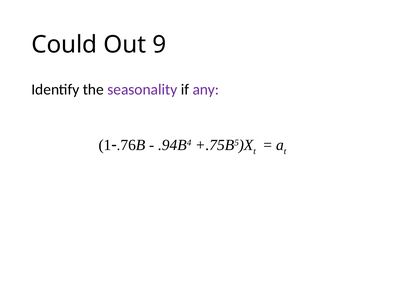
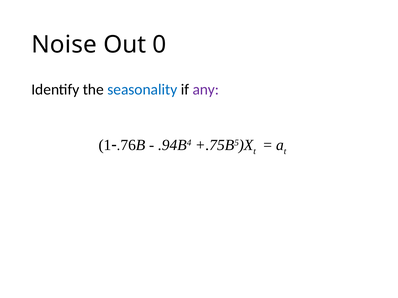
Could: Could -> Noise (64, 45)
9: 9 -> 0 (159, 45)
seasonality colour: purple -> blue (142, 90)
